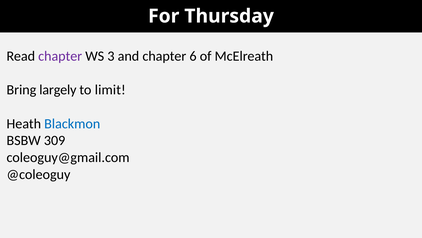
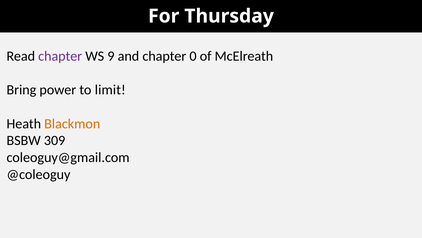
3: 3 -> 9 (111, 56)
6: 6 -> 0 (193, 56)
largely: largely -> power (58, 90)
Blackmon colour: blue -> orange (72, 123)
